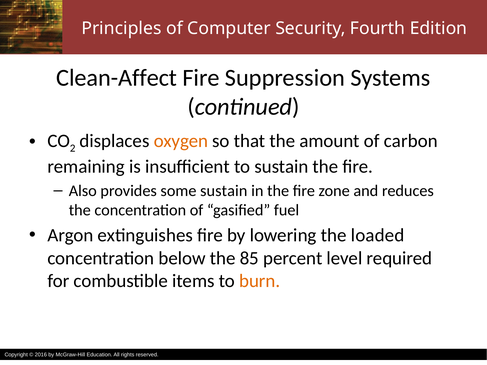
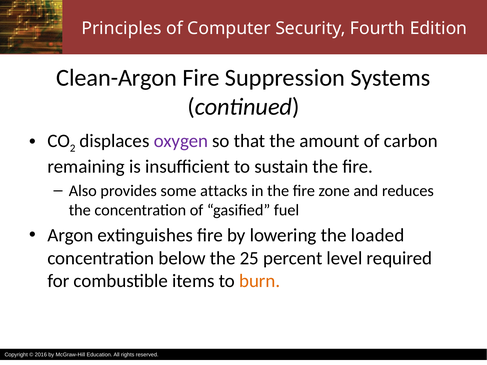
Clean-Affect: Clean-Affect -> Clean-Argon (117, 78)
oxygen colour: orange -> purple (181, 141)
some sustain: sustain -> attacks (224, 191)
85: 85 -> 25 (249, 258)
